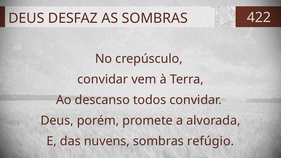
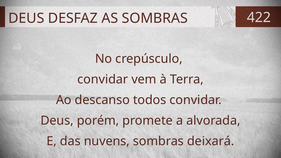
refúgio: refúgio -> deixará (211, 141)
